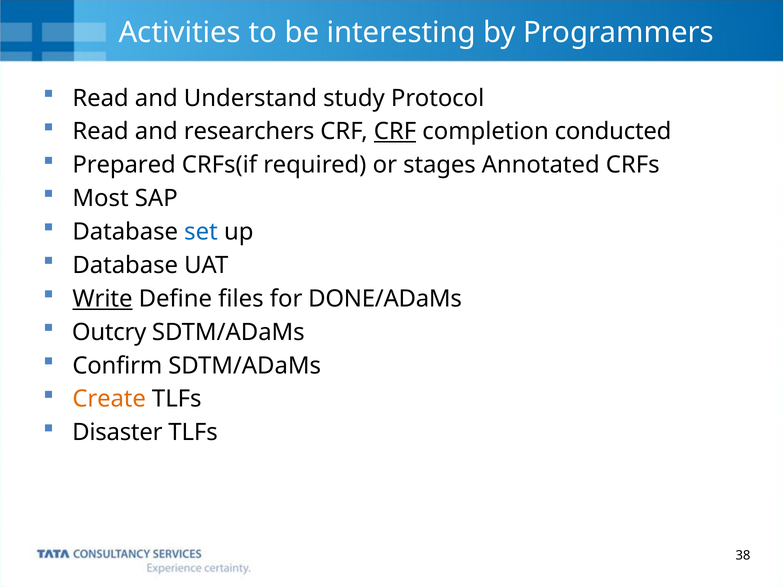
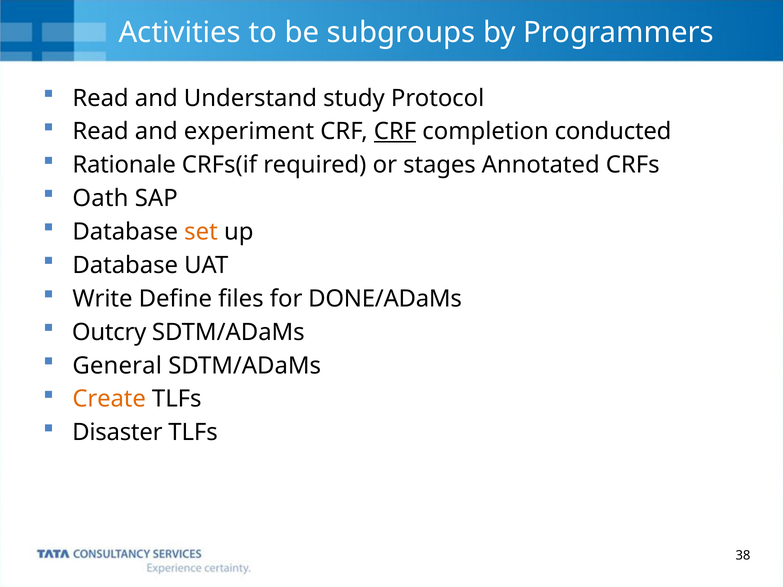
interesting: interesting -> subgroups (401, 32)
researchers: researchers -> experiment (249, 132)
Prepared: Prepared -> Rationale (124, 165)
Most: Most -> Oath (100, 199)
set colour: blue -> orange (201, 232)
Write underline: present -> none (102, 299)
Confirm: Confirm -> General (117, 366)
